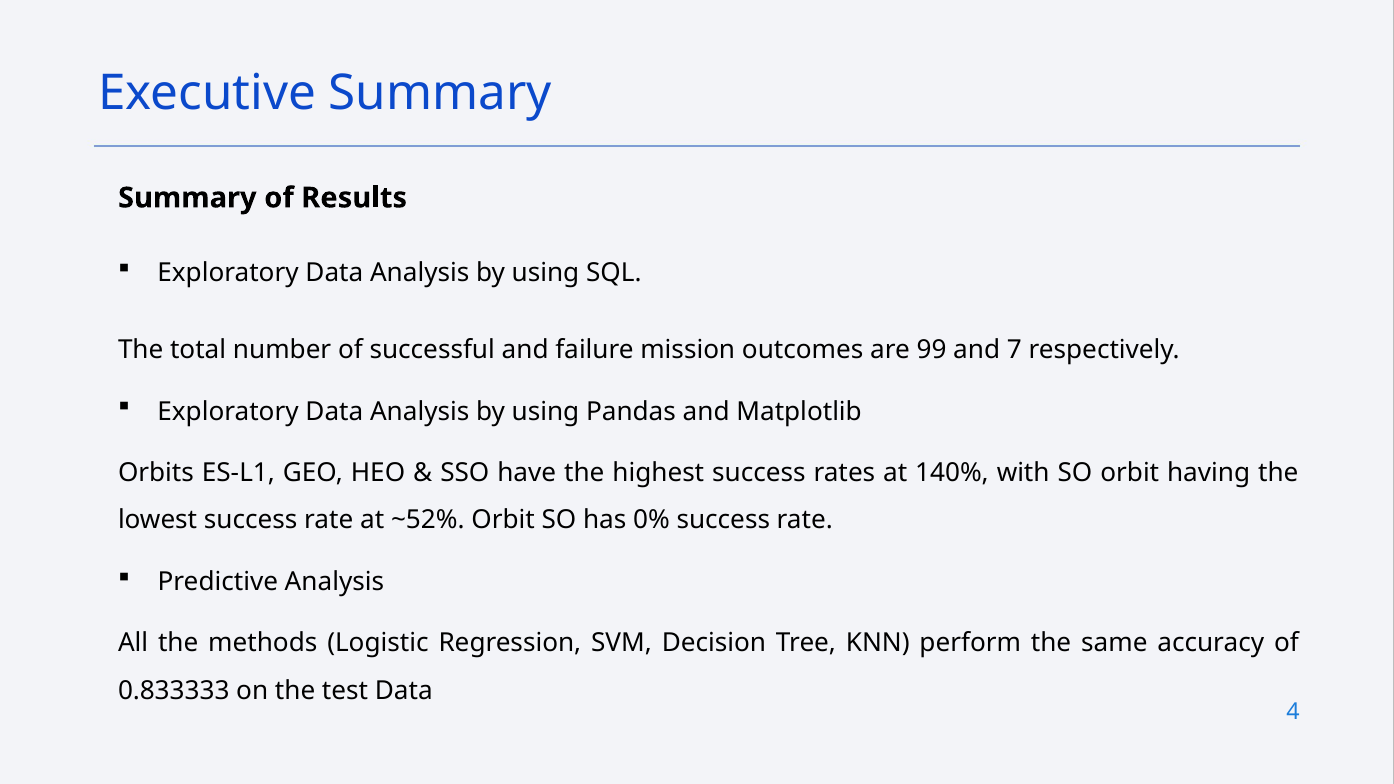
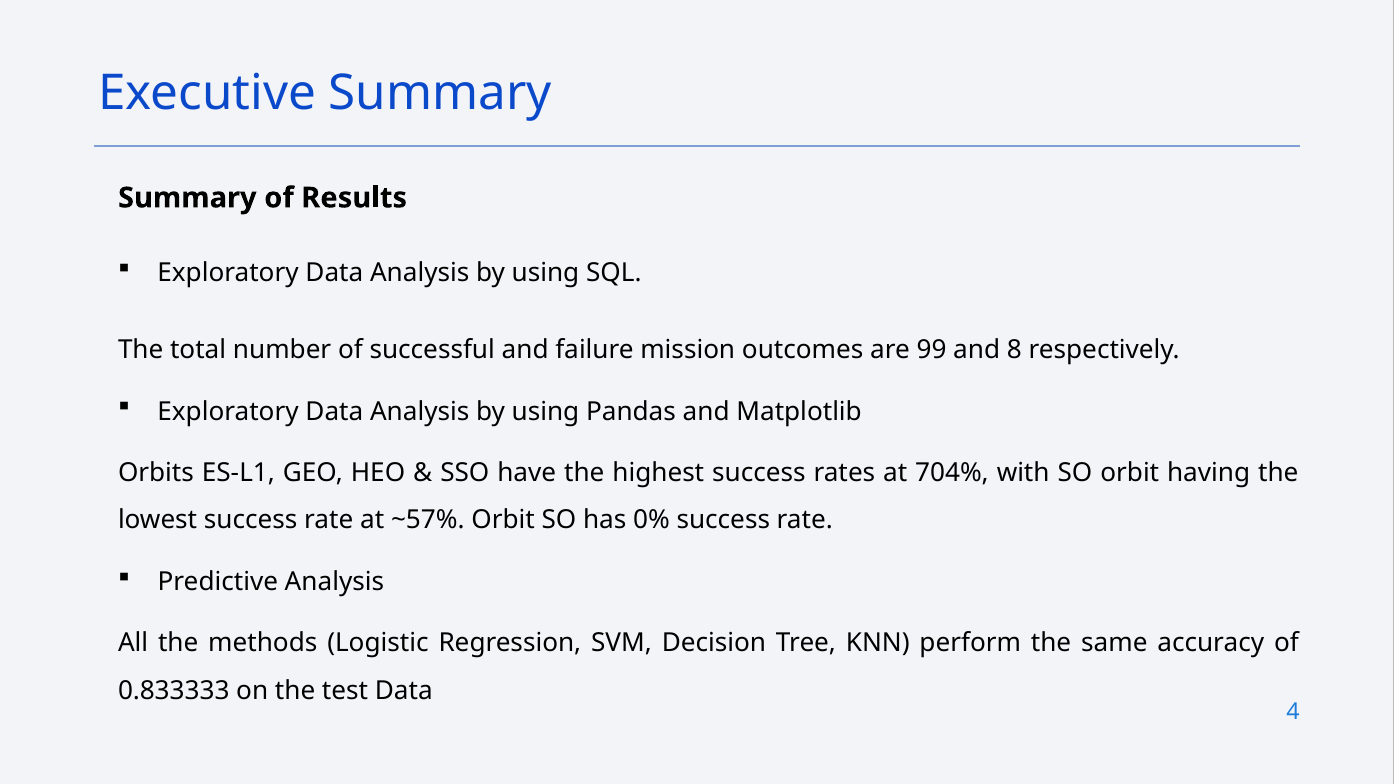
7: 7 -> 8 (1014, 350)
140%: 140% -> 704% (952, 473)
~52%: ~52% -> ~57% (428, 520)
